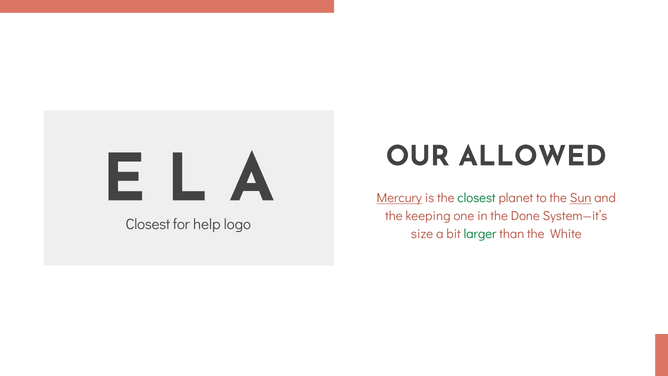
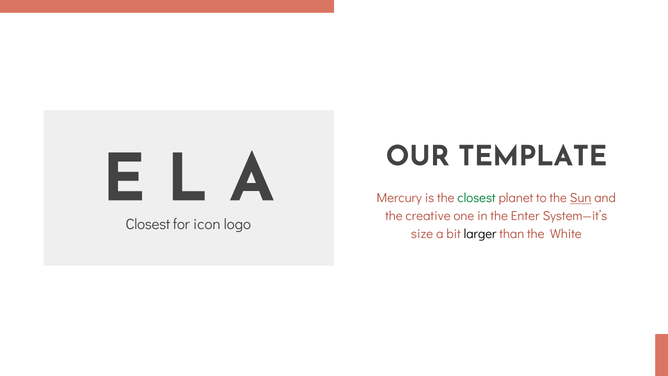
ALLOWED: ALLOWED -> TEMPLATE (533, 156)
Mercury underline: present -> none (399, 198)
keeping: keeping -> creative (428, 216)
Done: Done -> Enter (525, 216)
help: help -> icon (207, 224)
larger colour: green -> black (480, 234)
